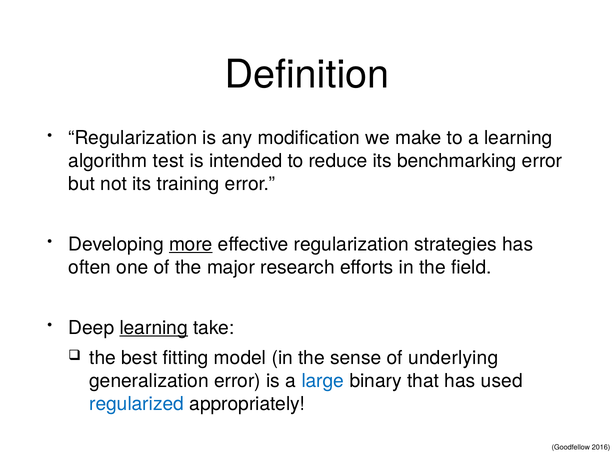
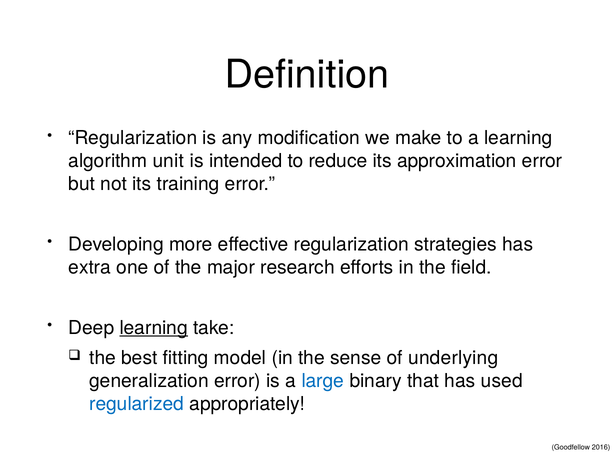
test: test -> unit (168, 161)
benchmarking: benchmarking -> approximation (457, 161)
more underline: present -> none (191, 245)
often: often -> extra (90, 268)
